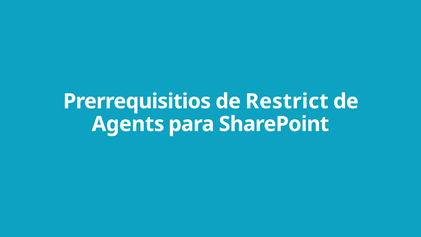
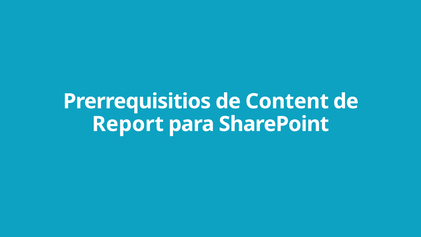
Restrict: Restrict -> Content (287, 101)
Agents: Agents -> Report (128, 124)
